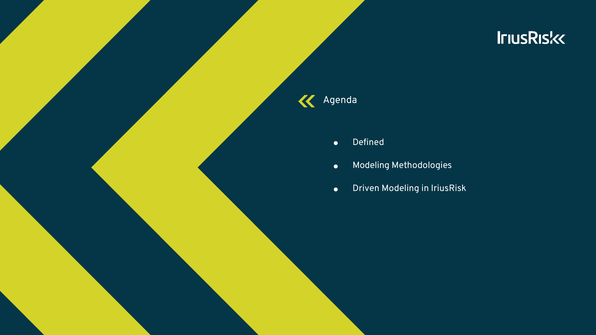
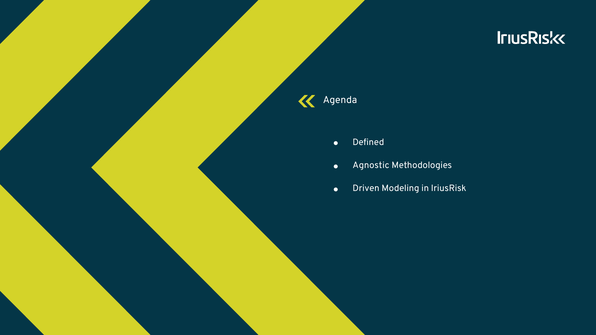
Modeling: Modeling -> Agnostic (371, 165)
